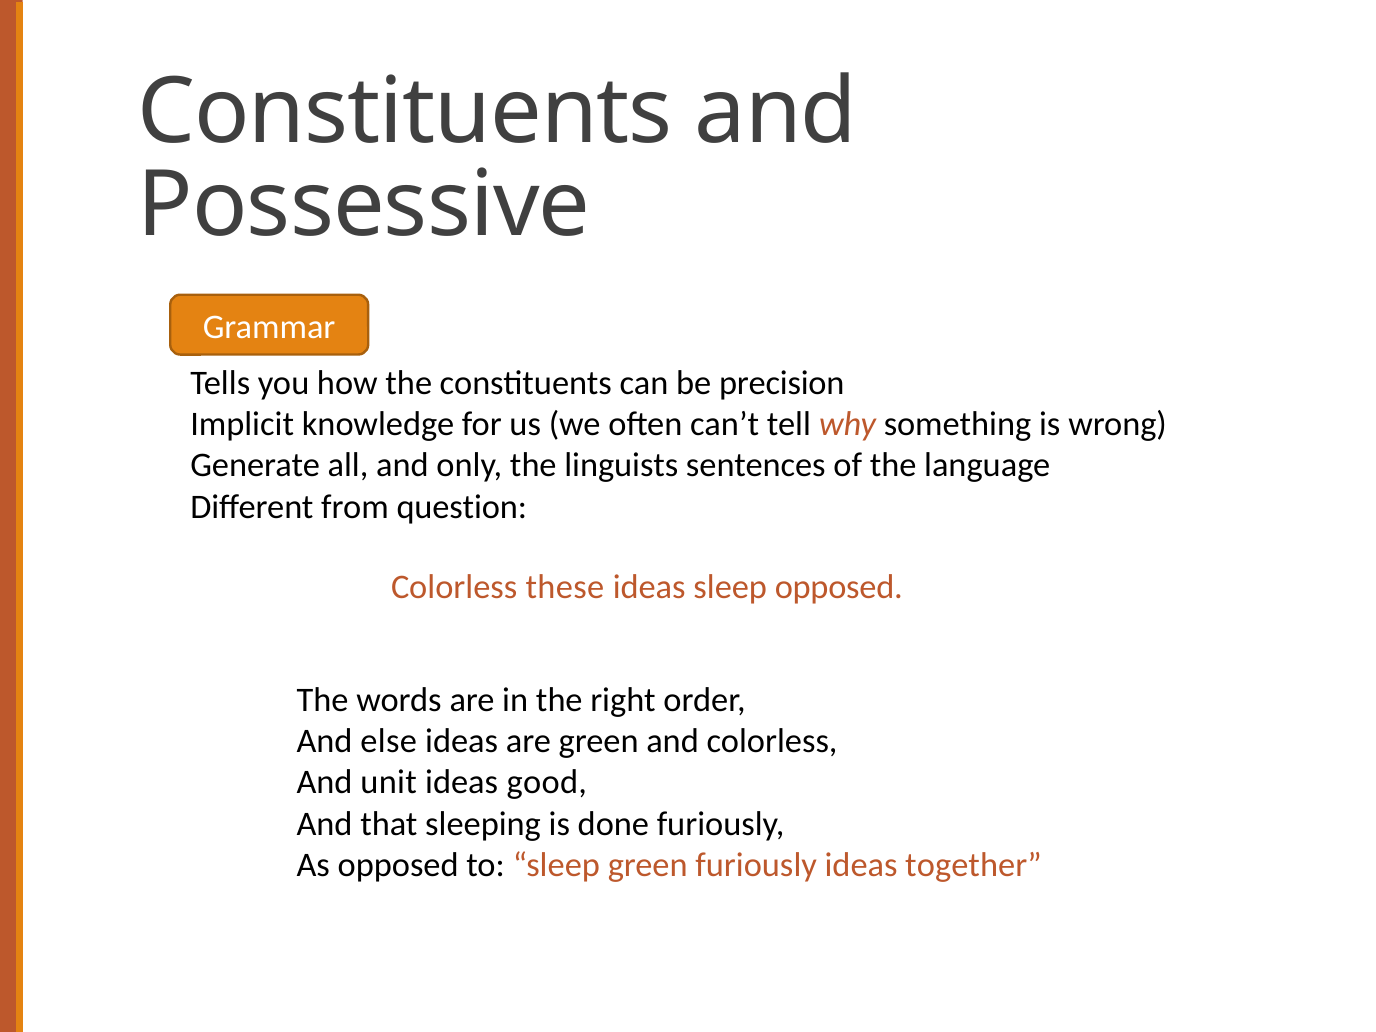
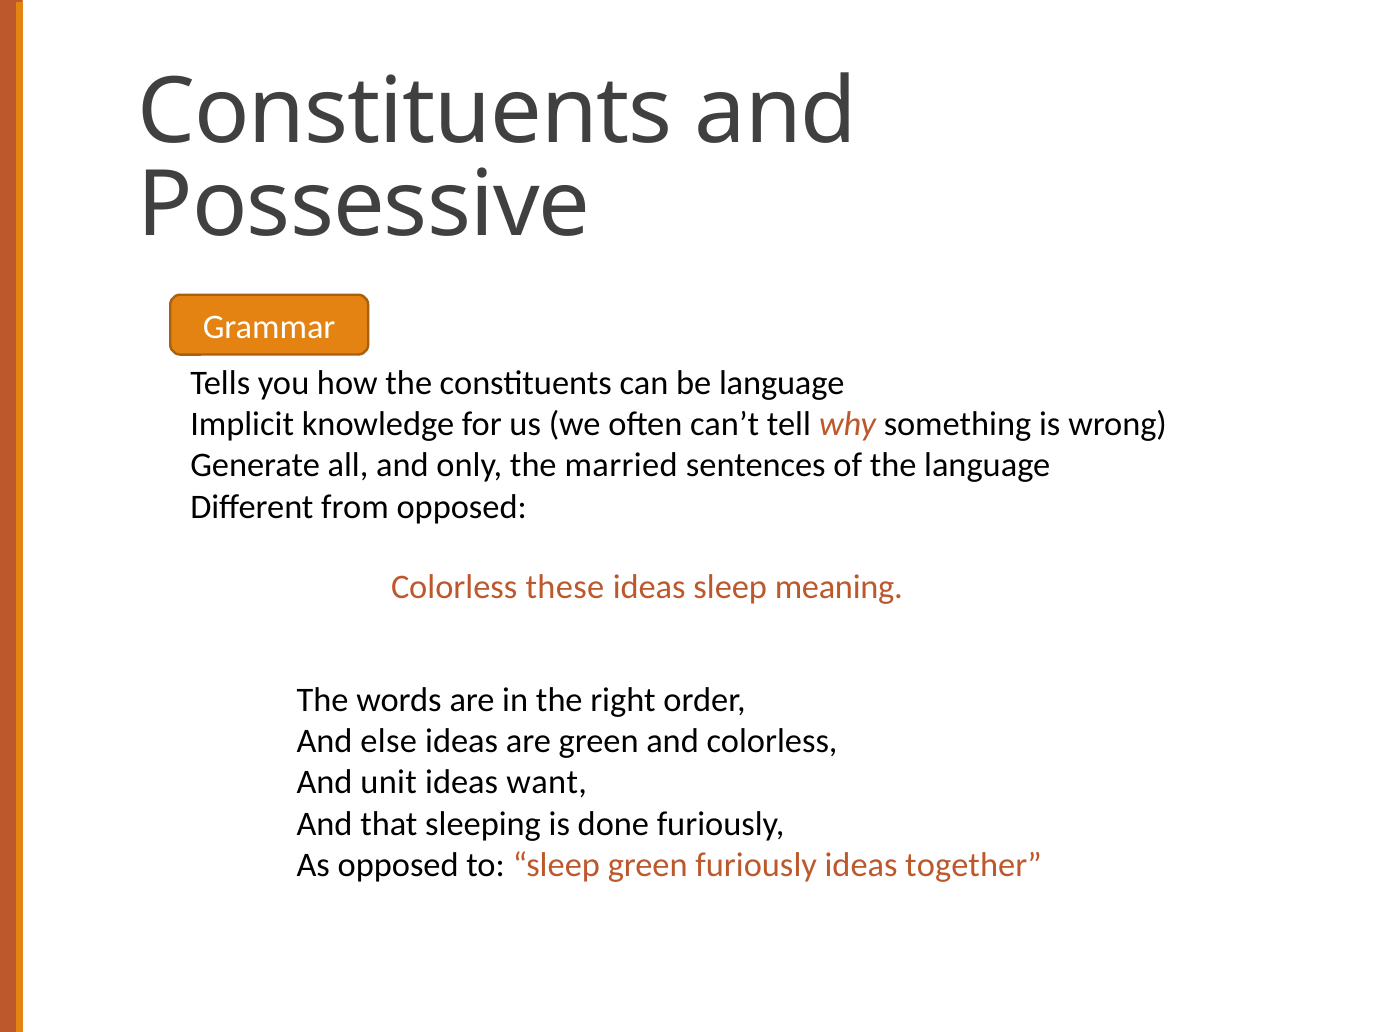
be precision: precision -> language (782, 383)
linguists: linguists -> married (621, 466)
from question: question -> opposed (462, 507)
sleep opposed: opposed -> meaning (839, 588)
good: good -> want (547, 783)
